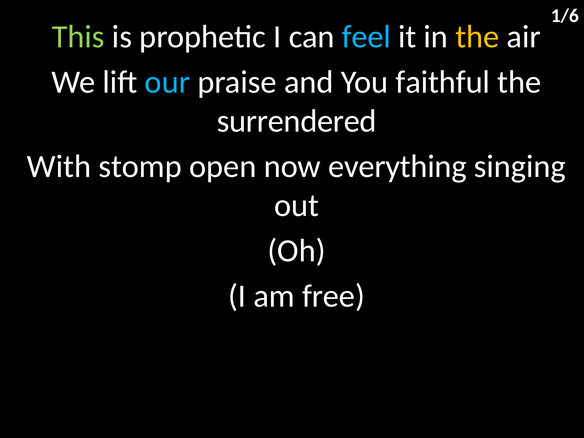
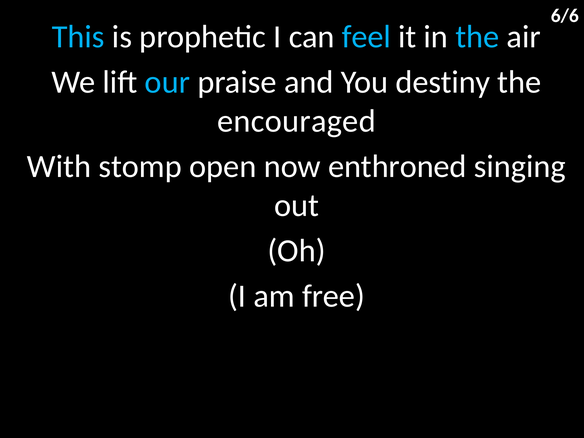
1/6: 1/6 -> 6/6 (565, 16)
This colour: light green -> light blue (78, 37)
the colour: yellow -> light blue (477, 37)
faithful: faithful -> destiny (443, 82)
surrendered: surrendered -> encouraged (296, 121)
everything: everything -> enthroned (397, 166)
